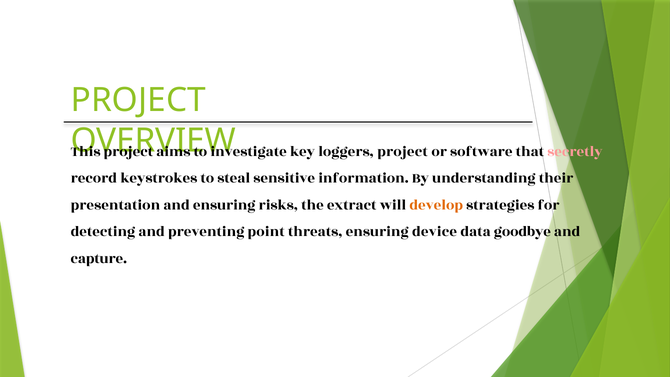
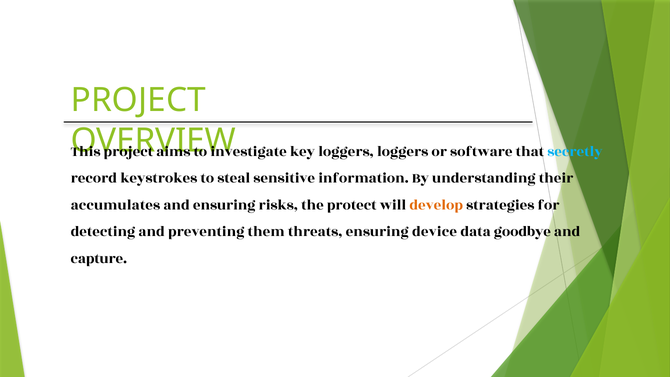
loggers project: project -> loggers (403, 151)
secretly colour: pink -> light blue (575, 151)
presentation: presentation -> accumulates (115, 205)
extract: extract -> protect (352, 205)
point: point -> them (266, 232)
